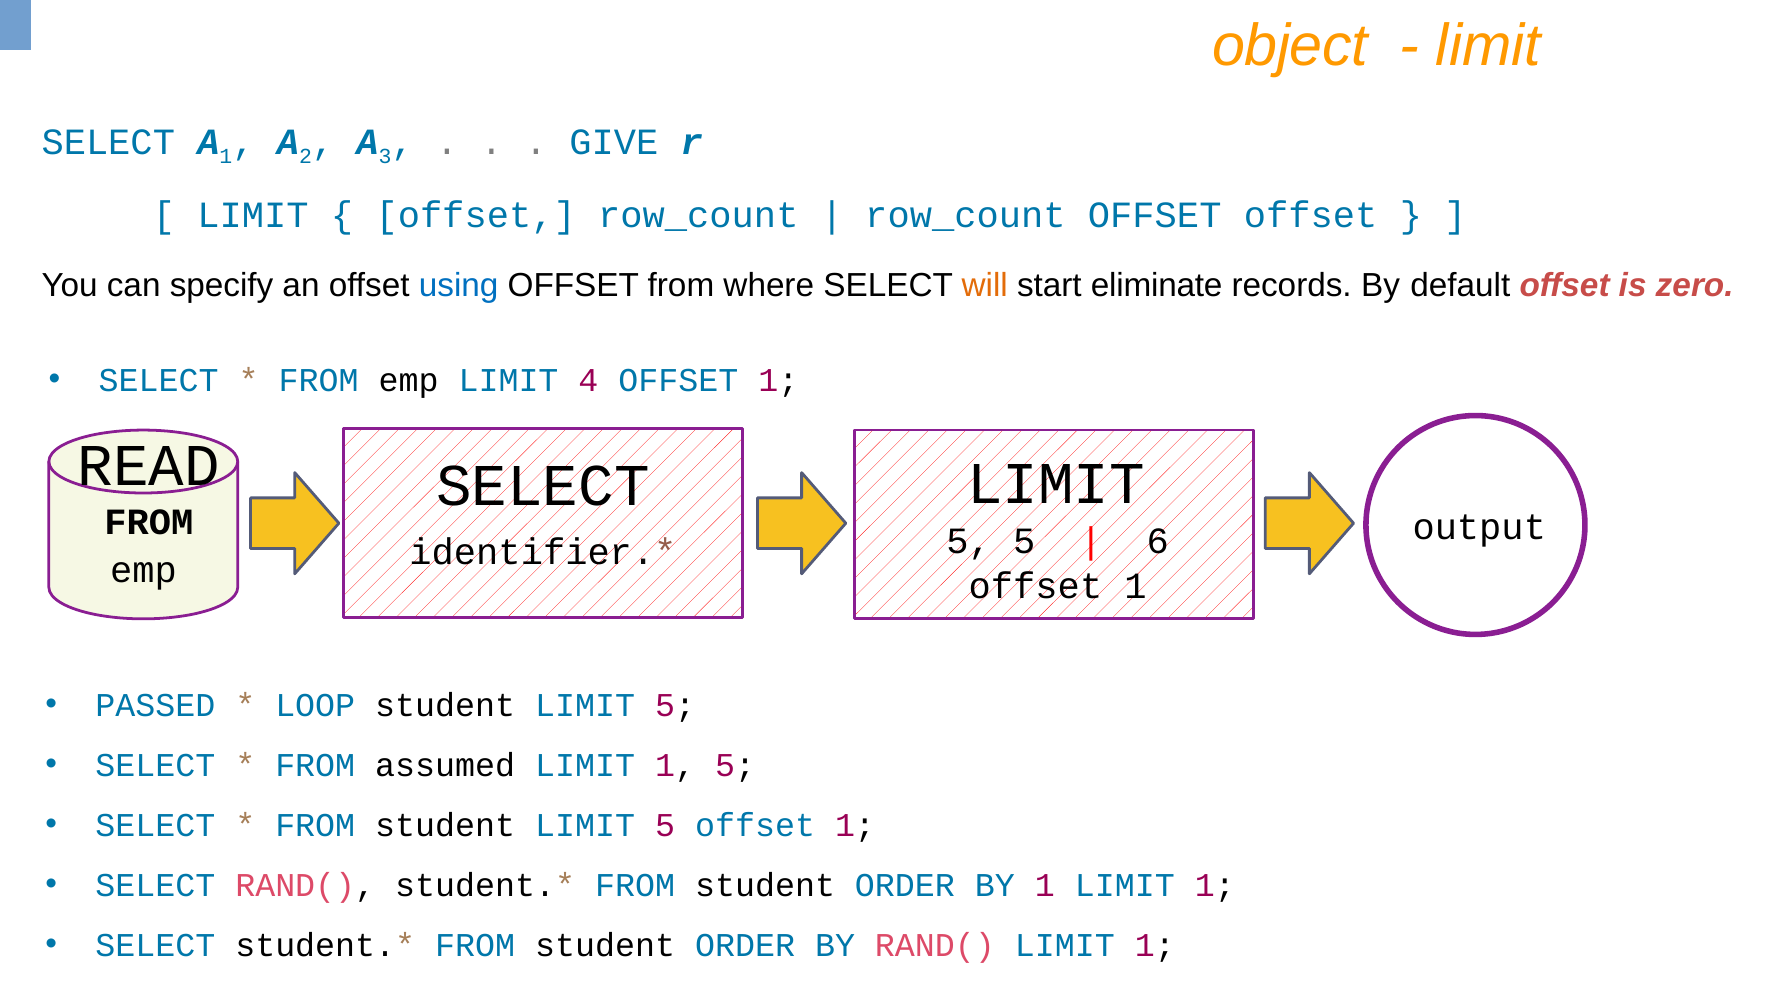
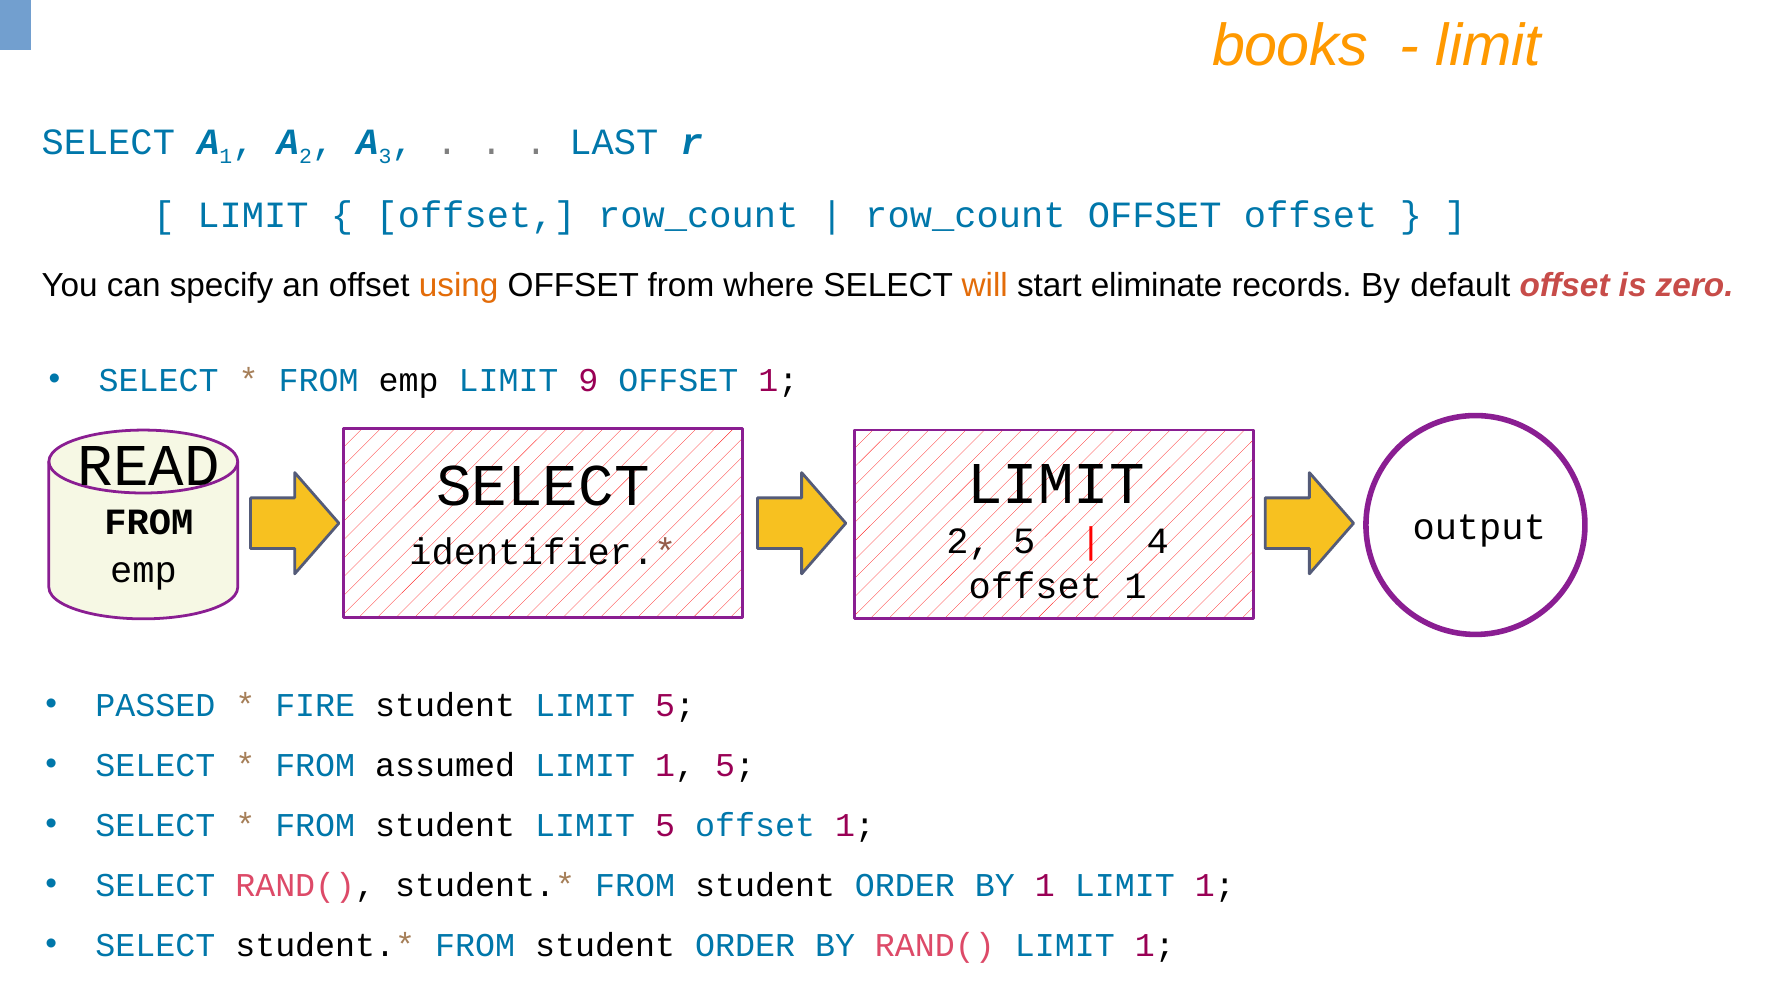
object: object -> books (1290, 46)
GIVE: GIVE -> LAST (614, 142)
using colour: blue -> orange (459, 286)
4: 4 -> 9 (588, 381)
5: 5 -> 2 (969, 542)
6: 6 -> 4 (1158, 542)
LOOP: LOOP -> FIRE (315, 706)
